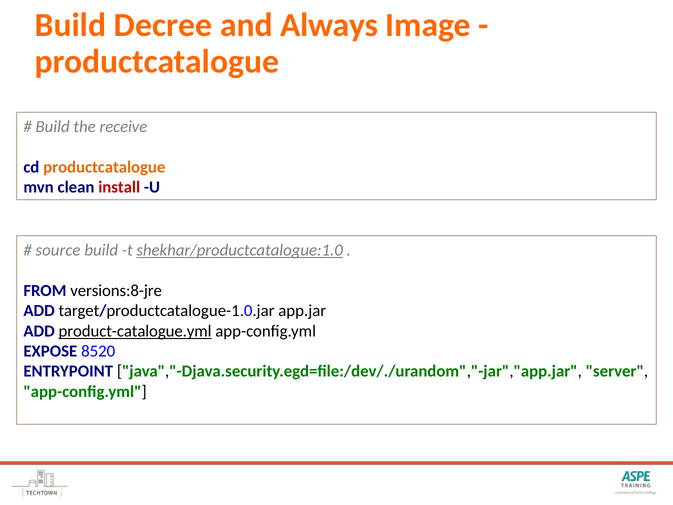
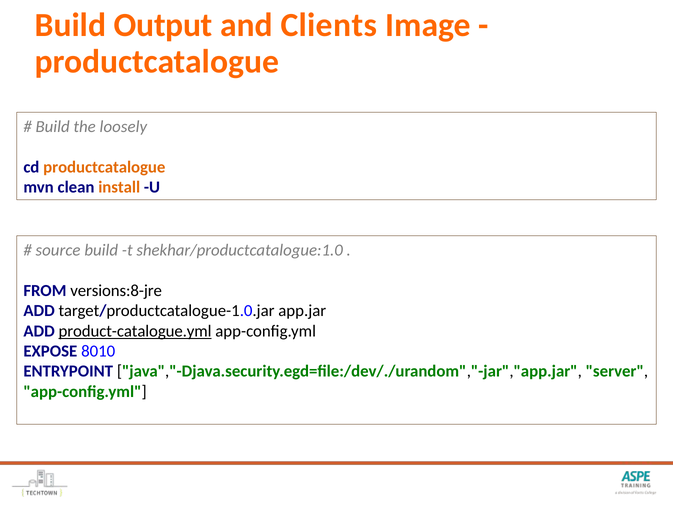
Decree: Decree -> Output (163, 25)
Always: Always -> Clients (329, 25)
receive: receive -> loosely (123, 127)
install colour: red -> orange (119, 187)
shekhar/productcatalogue:1.0 underline: present -> none (240, 250)
8520: 8520 -> 8010 (98, 351)
